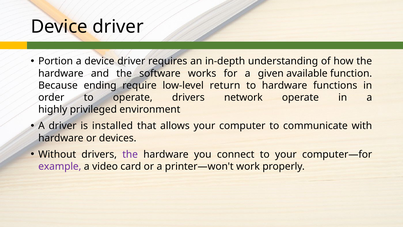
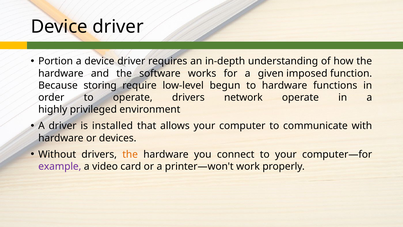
available: available -> imposed (307, 73)
ending: ending -> storing (100, 85)
return: return -> begun (225, 85)
the colour: purple -> orange (130, 154)
